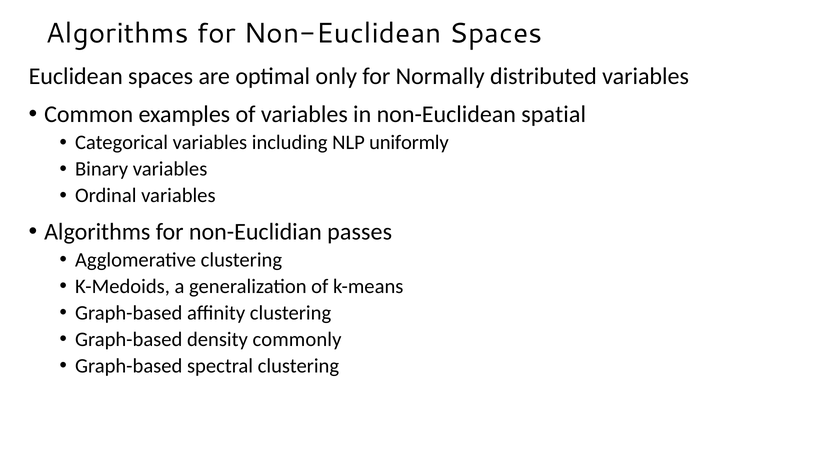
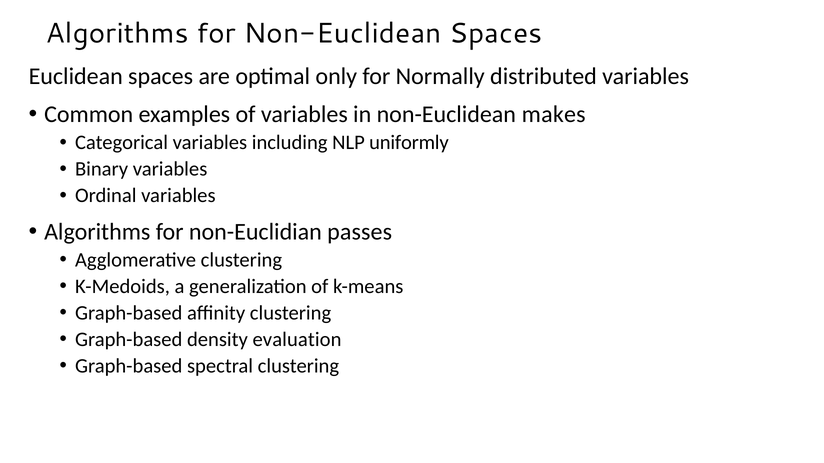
spatial: spatial -> makes (554, 114)
commonly: commonly -> evaluation (297, 340)
